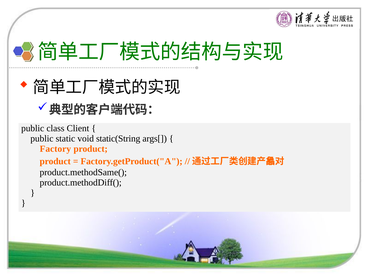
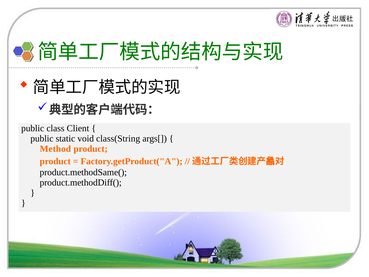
static(String: static(String -> class(String (118, 138)
Factory: Factory -> Method (55, 149)
